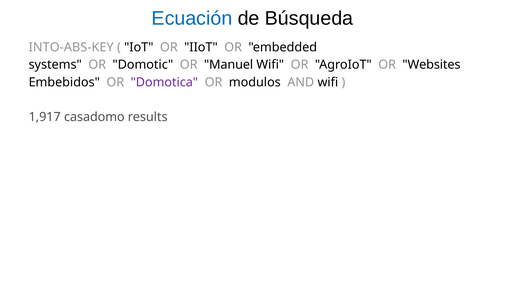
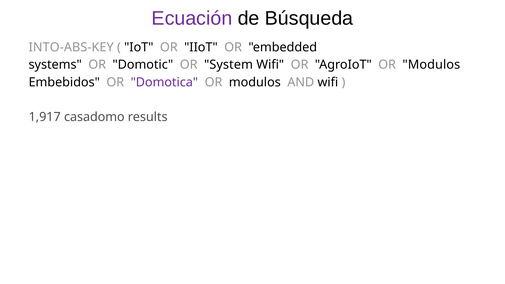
Ecuación colour: blue -> purple (192, 18)
Manuel: Manuel -> System (228, 65)
AgroIoT OR Websites: Websites -> Modulos (431, 65)
